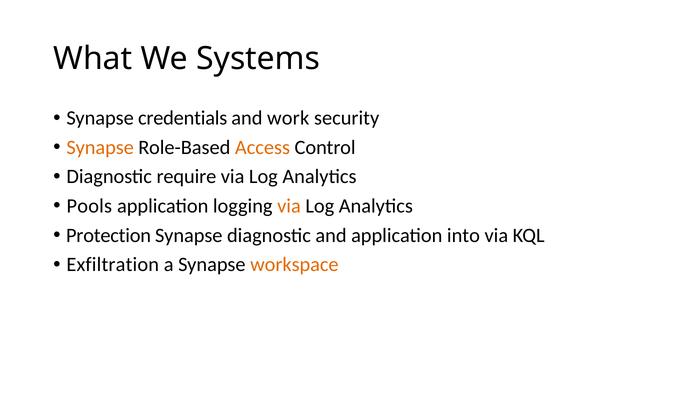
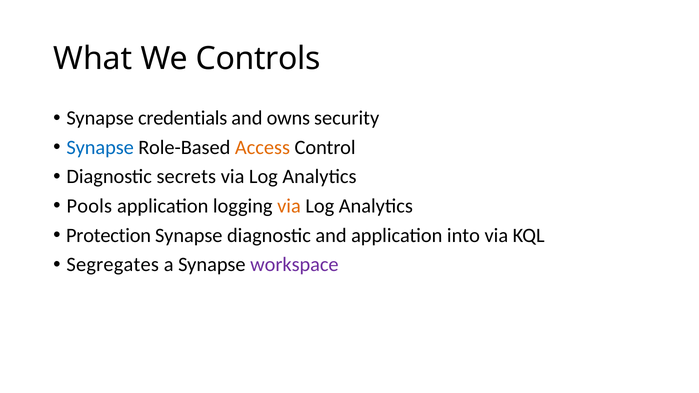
Systems: Systems -> Controls (258, 59)
work: work -> owns (288, 118)
Synapse colour: orange -> blue (100, 147)
require: require -> secrets (186, 177)
Exfiltration: Exfiltration -> Segregates (113, 265)
workspace colour: orange -> purple (294, 265)
